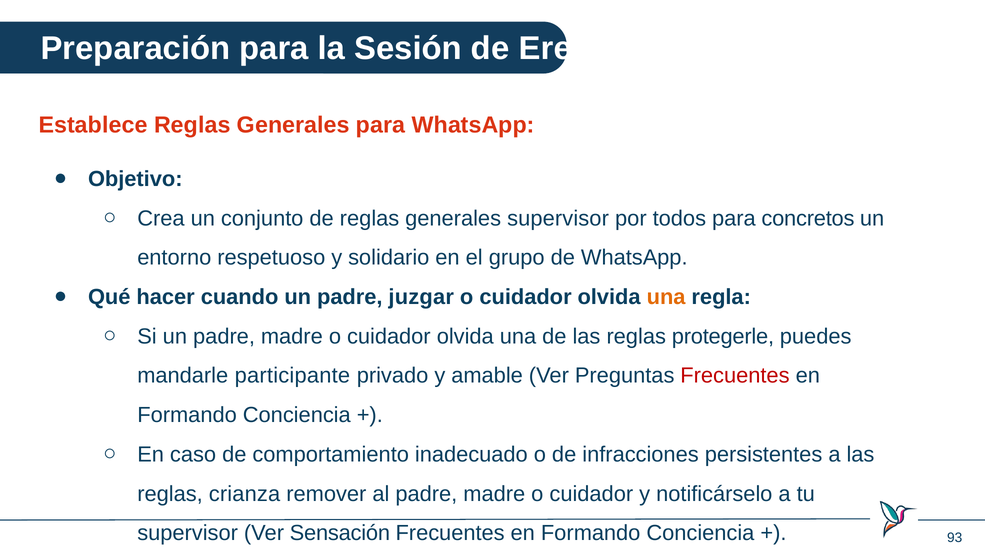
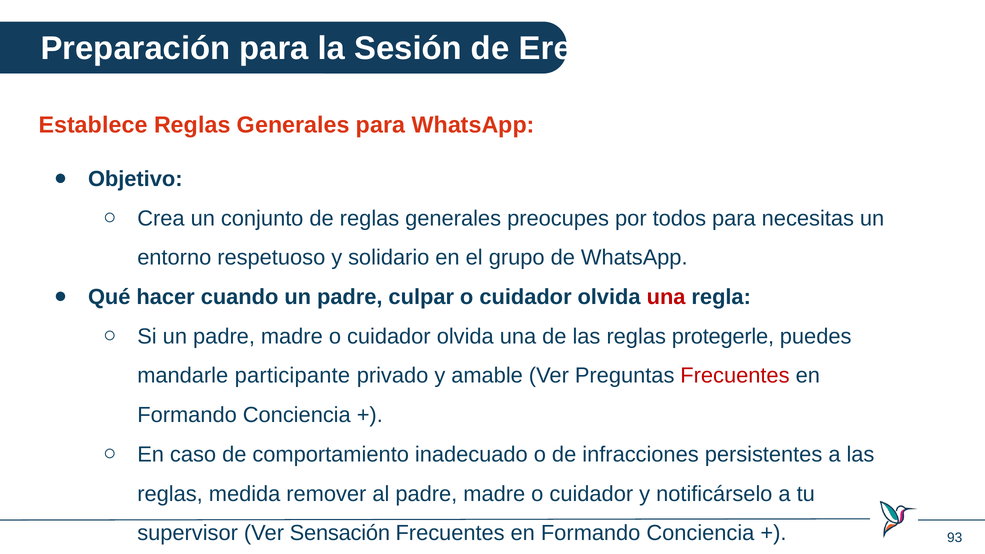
generales supervisor: supervisor -> preocupes (558, 218)
concretos: concretos -> necesitas (808, 218)
juzgar: juzgar -> culpar (421, 297)
una colour: orange -> red (666, 297)
crianza: crianza -> medida (245, 494)
